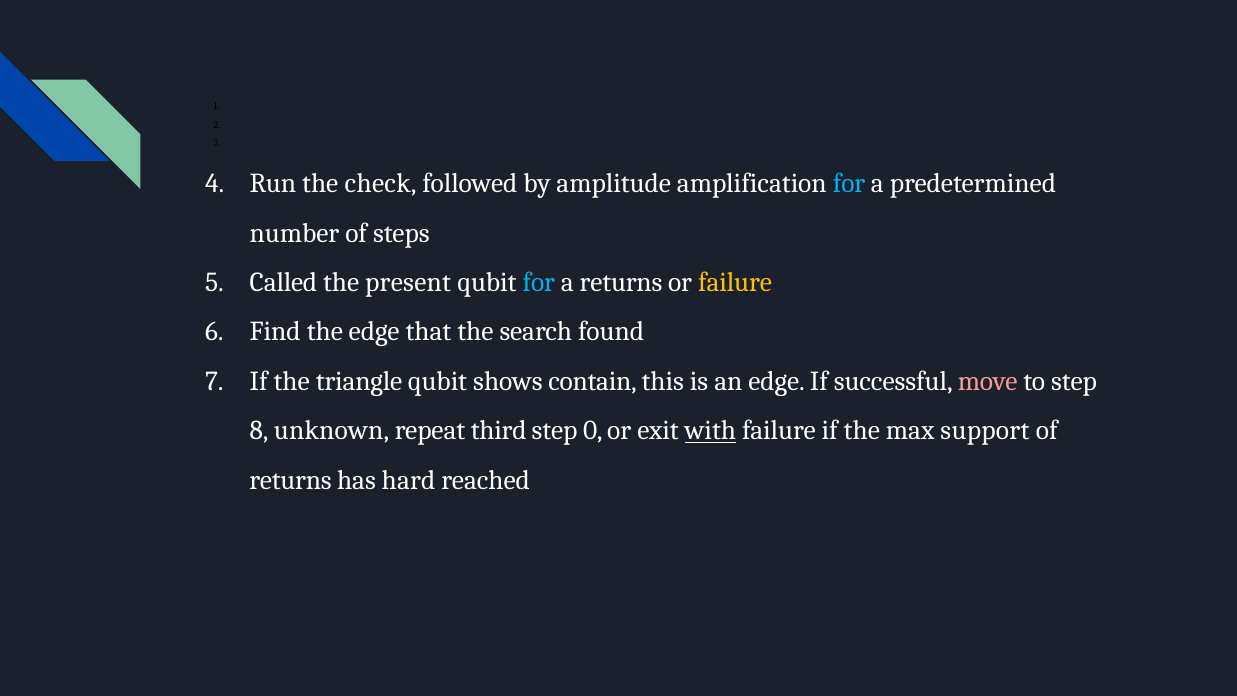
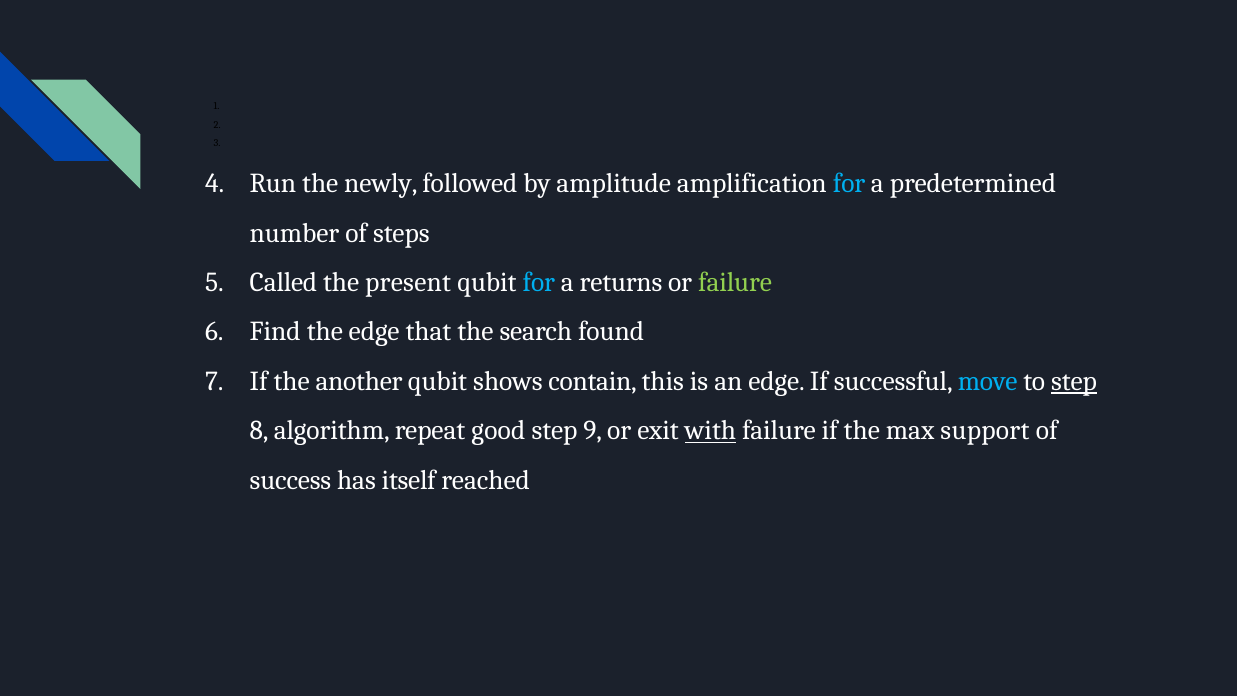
check: check -> newly (381, 184)
failure colour: yellow -> light green (735, 282)
triangle: triangle -> another (359, 381)
move colour: pink -> light blue (988, 381)
step underline: none -> present (1074, 381)
unknown: unknown -> algorithm (332, 431)
third: third -> good (498, 431)
0: 0 -> 9 (593, 431)
returns: returns -> success (290, 480)
hard: hard -> itself (409, 480)
